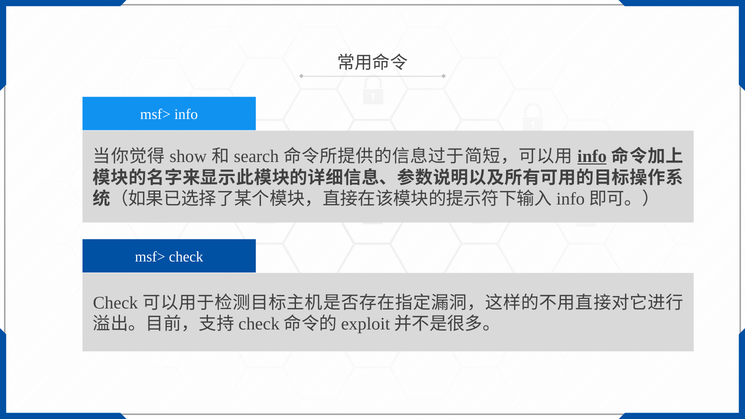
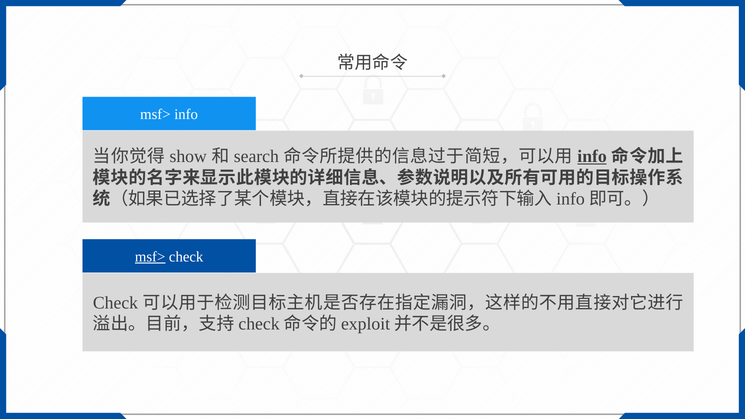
msf> underline: none -> present (150, 257)
